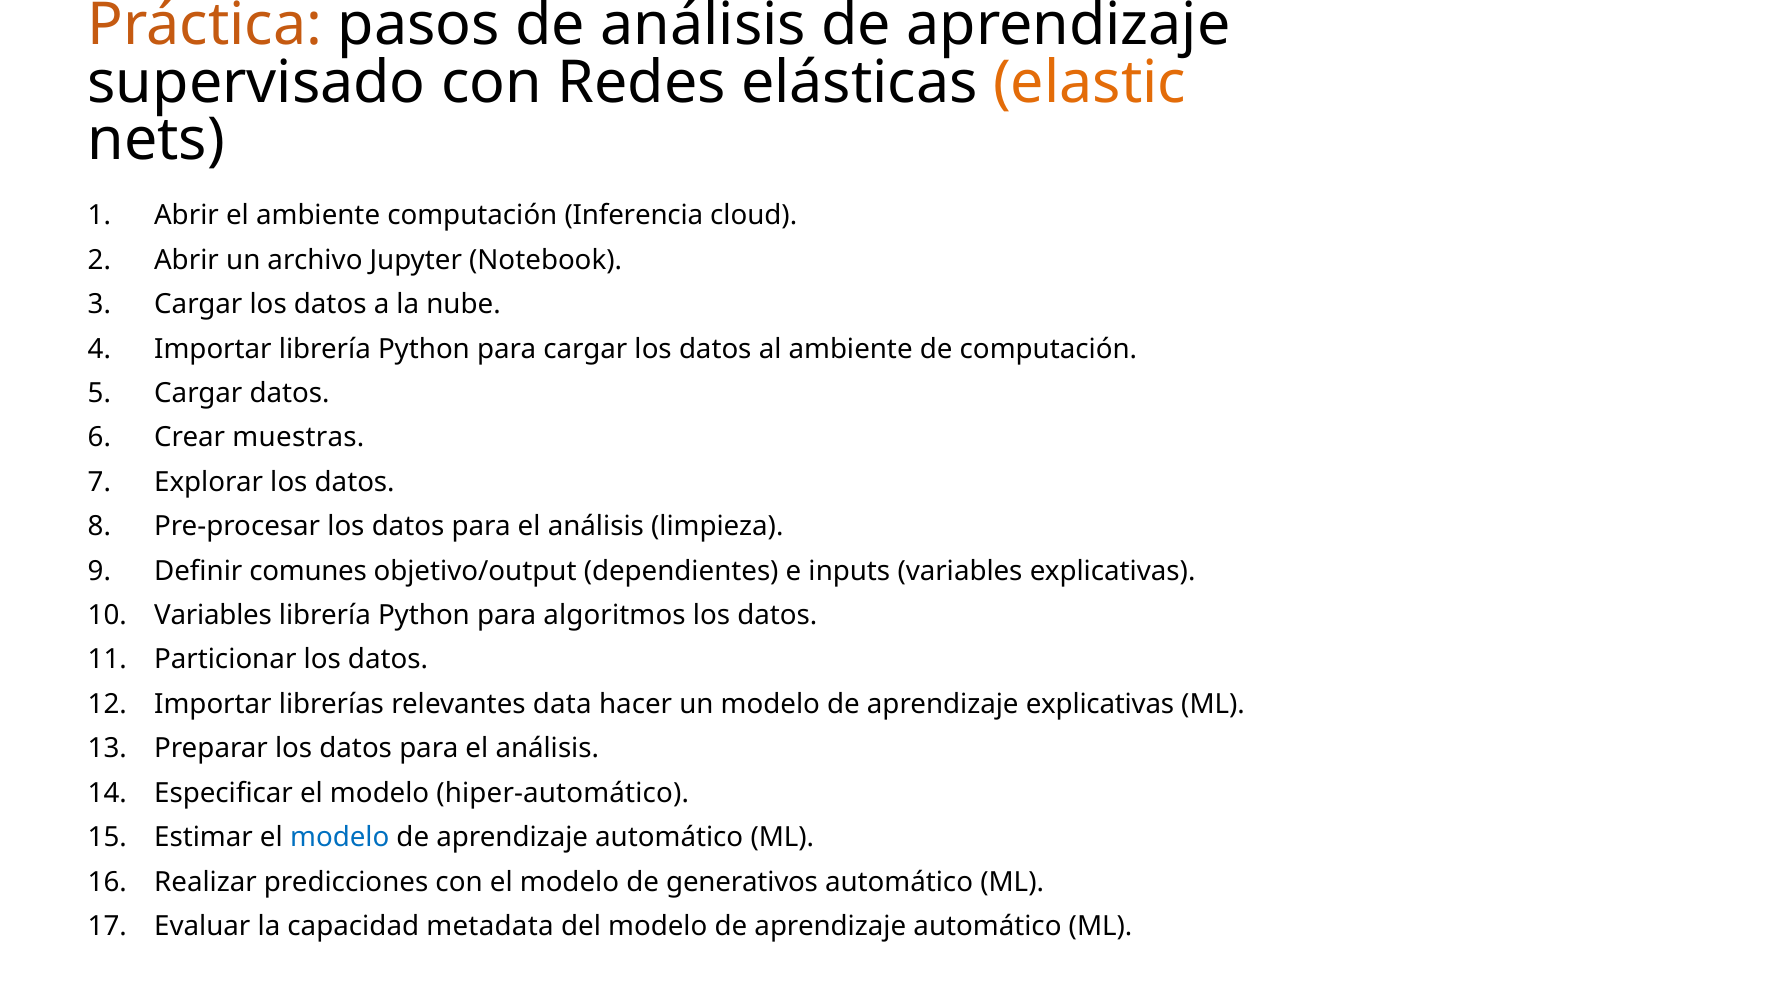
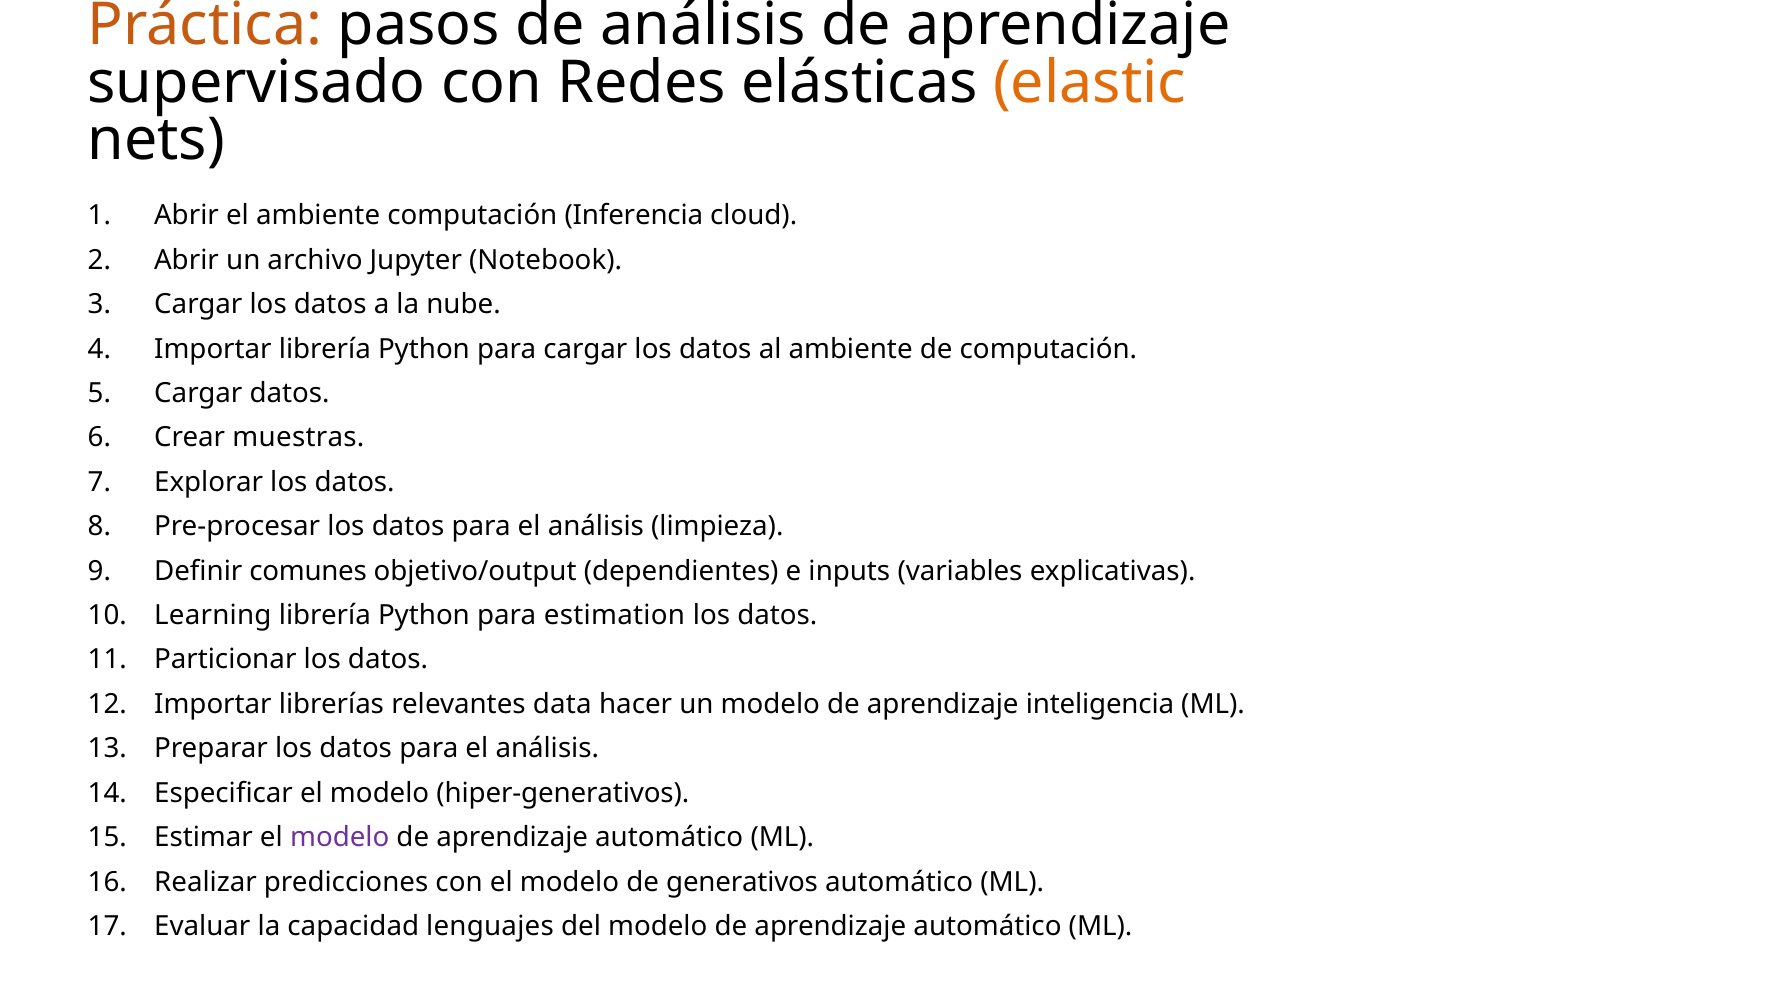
Variables: Variables -> Learning (213, 615)
algoritmos: algoritmos -> estimation (614, 615)
aprendizaje explicativas: explicativas -> inteligencia (1100, 704)
hiper-automático: hiper-automático -> hiper-generativos (563, 793)
modelo colour: blue -> purple (340, 837)
metadata: metadata -> lenguajes (490, 926)
